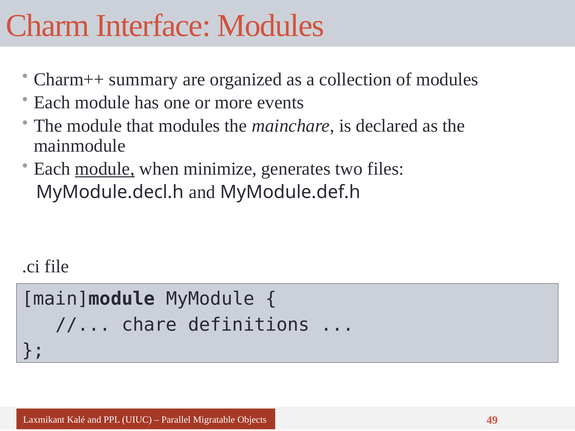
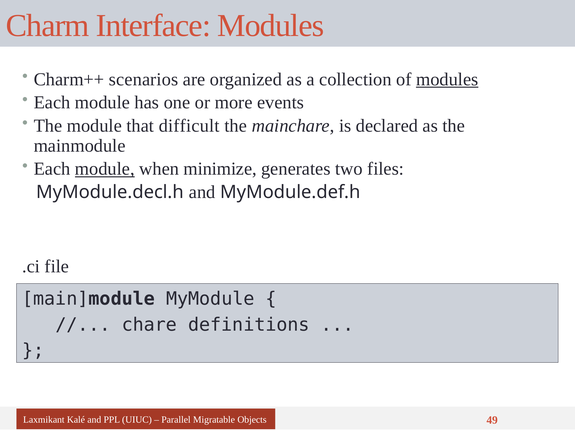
summary: summary -> scenarios (144, 79)
modules underline: none -> present (447, 79)
that modules: modules -> difficult (189, 126)
